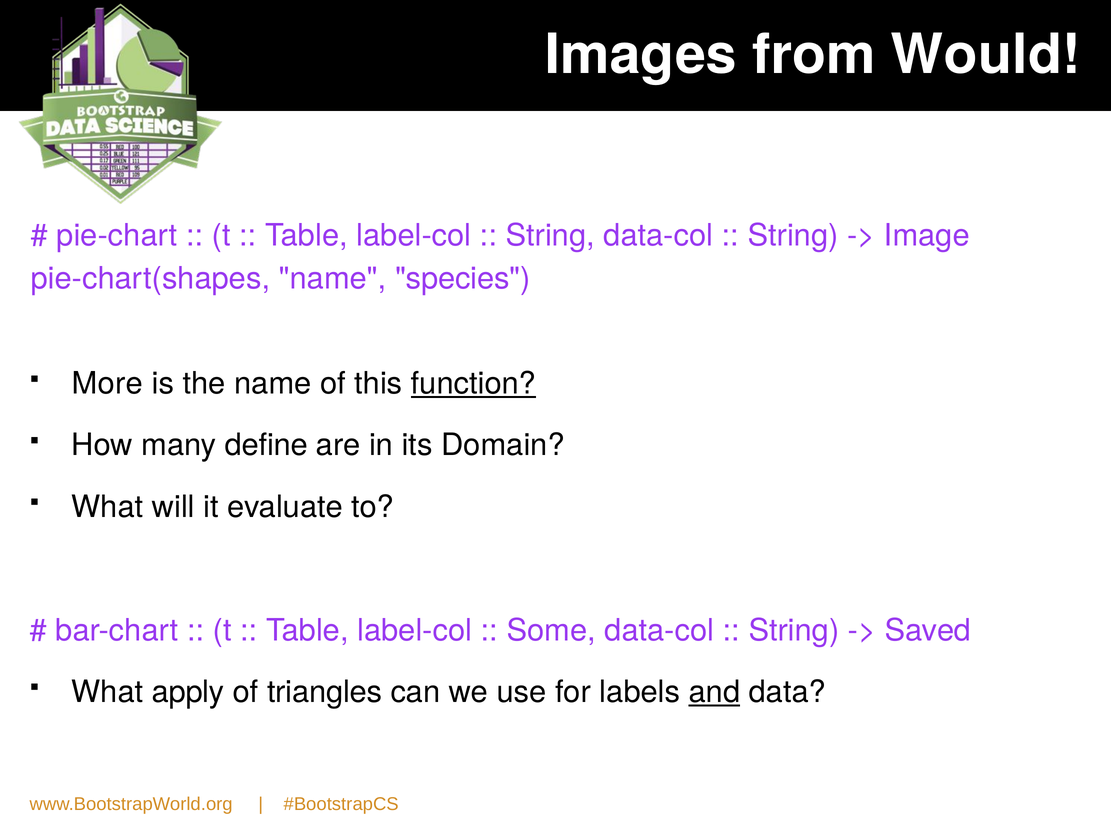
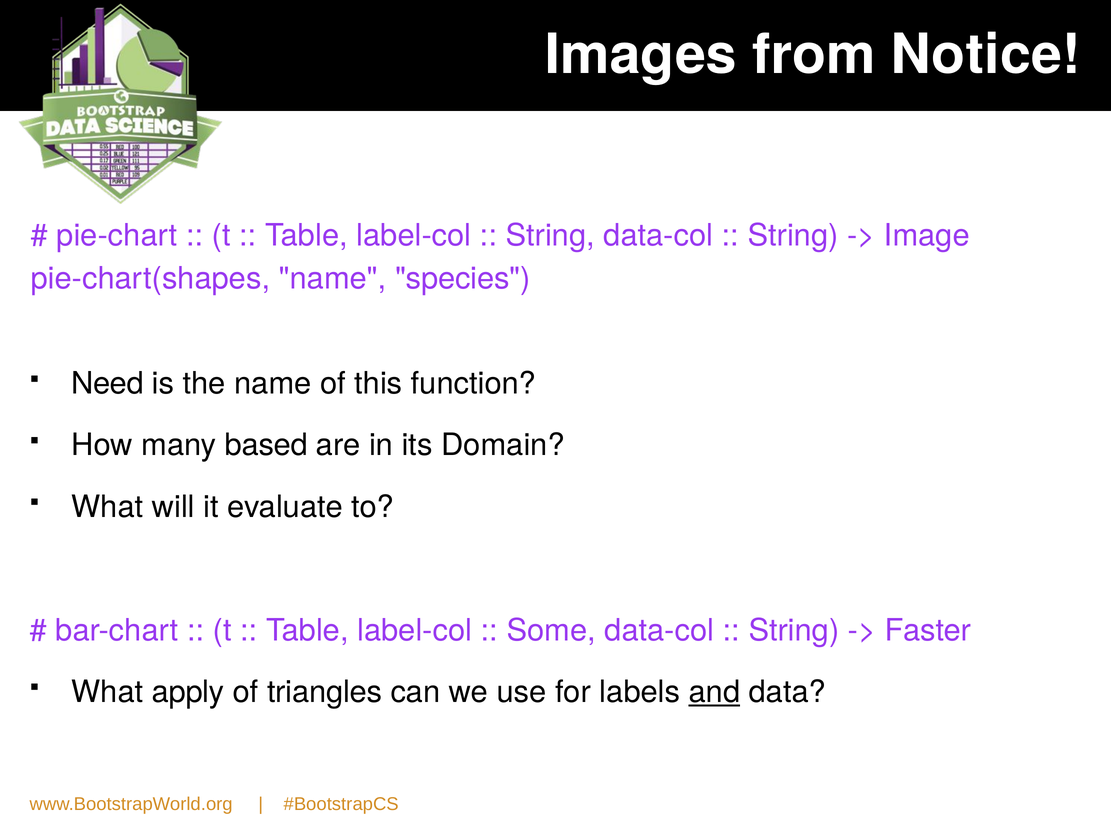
Would: Would -> Notice (986, 55)
More: More -> Need (107, 384)
function underline: present -> none (474, 384)
define: define -> based (266, 445)
Saved: Saved -> Faster (928, 631)
